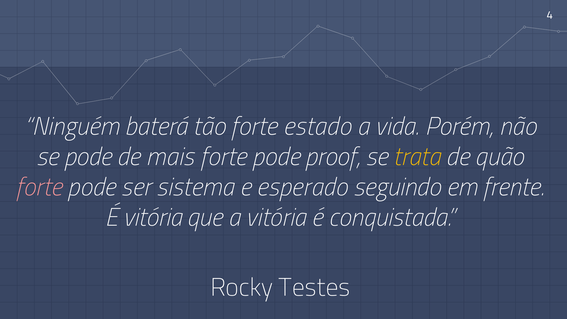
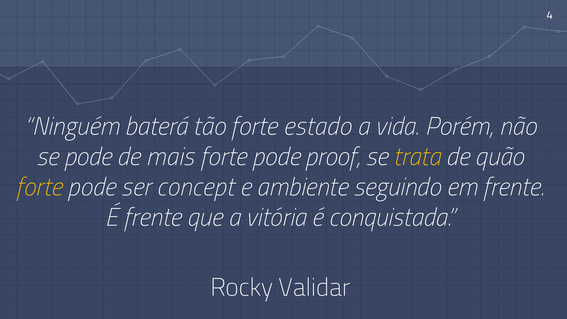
forte colour: pink -> yellow (39, 187)
sistema: sistema -> concept (195, 187)
esperado: esperado -> ambiente (302, 187)
É vitória: vitória -> frente (152, 217)
Testes: Testes -> Validar (314, 287)
